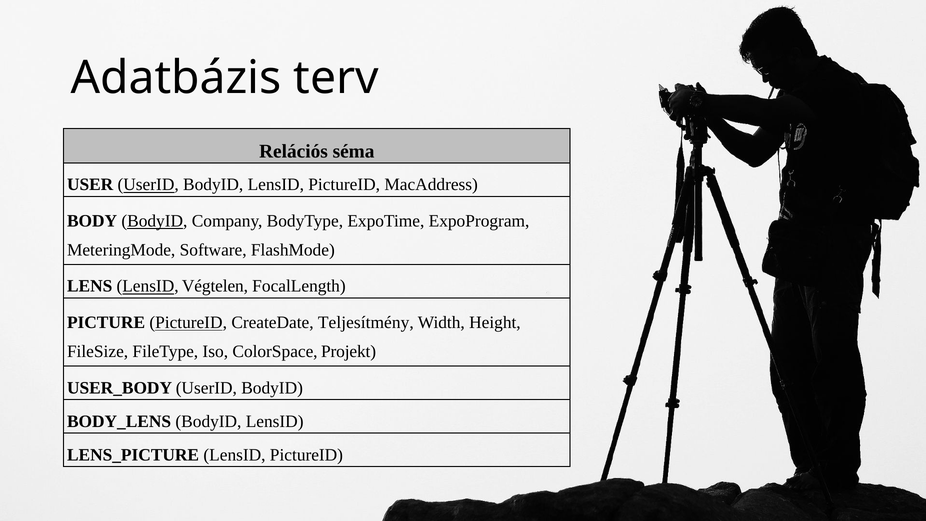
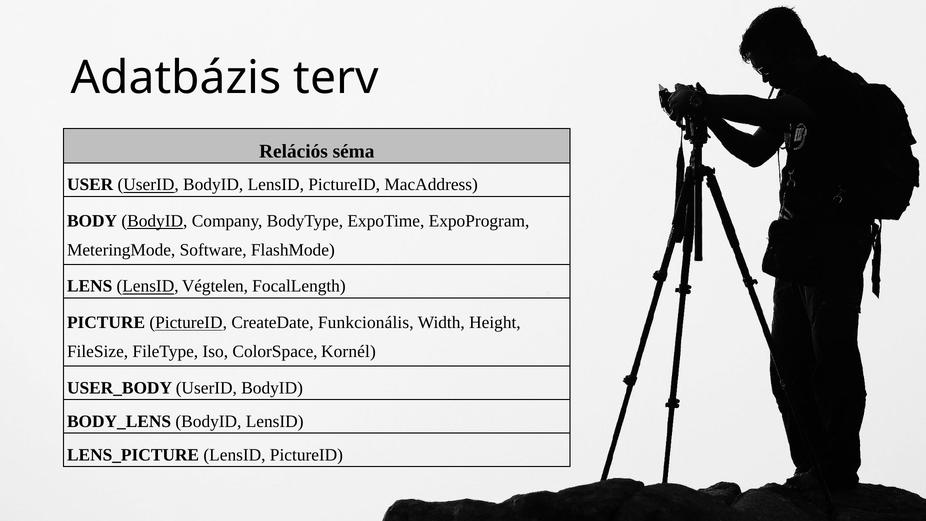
Teljesítmény: Teljesítmény -> Funkcionális (366, 323)
Projekt: Projekt -> Kornél (348, 351)
